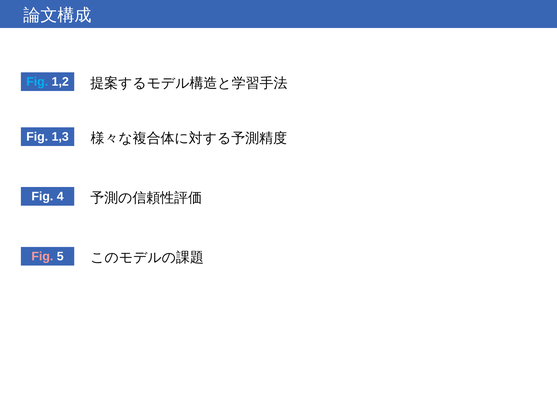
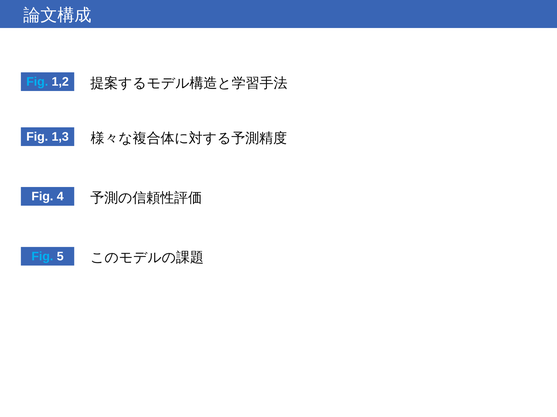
Fig colour: pink -> light blue (42, 257)
